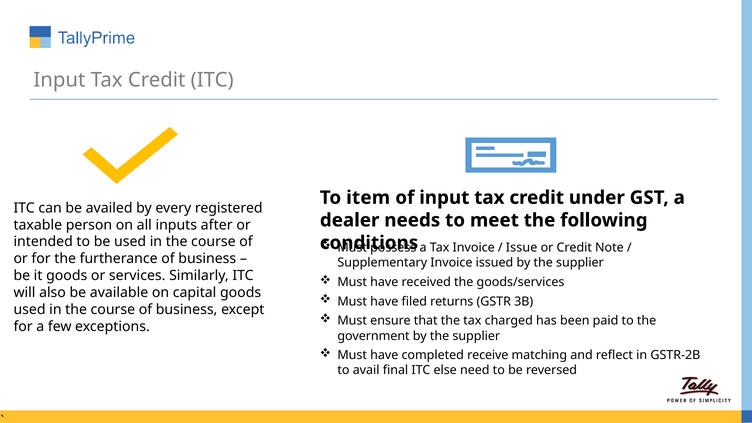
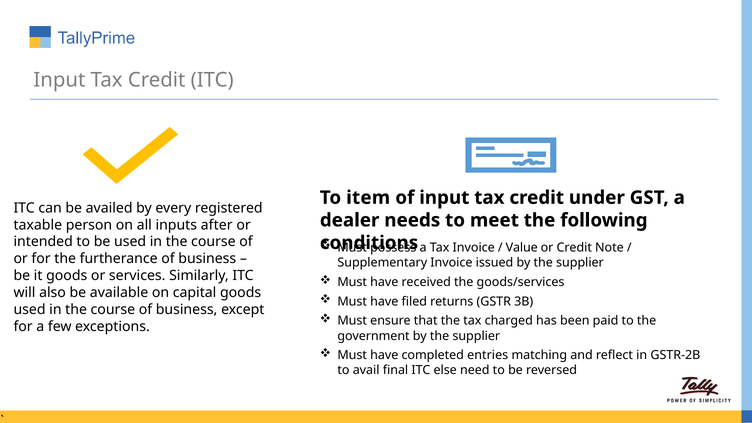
Issue: Issue -> Value (522, 248)
receive: receive -> entries (488, 355)
